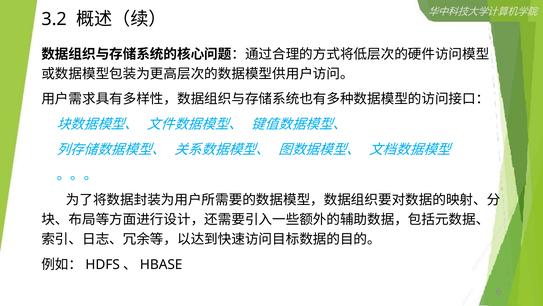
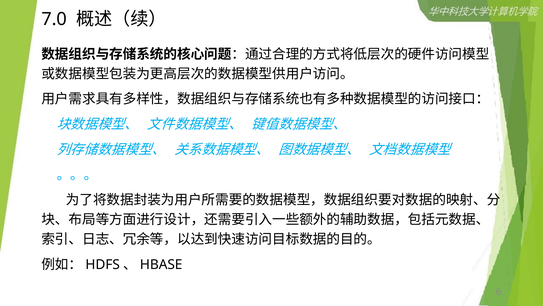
3.2: 3.2 -> 7.0 (54, 19)
